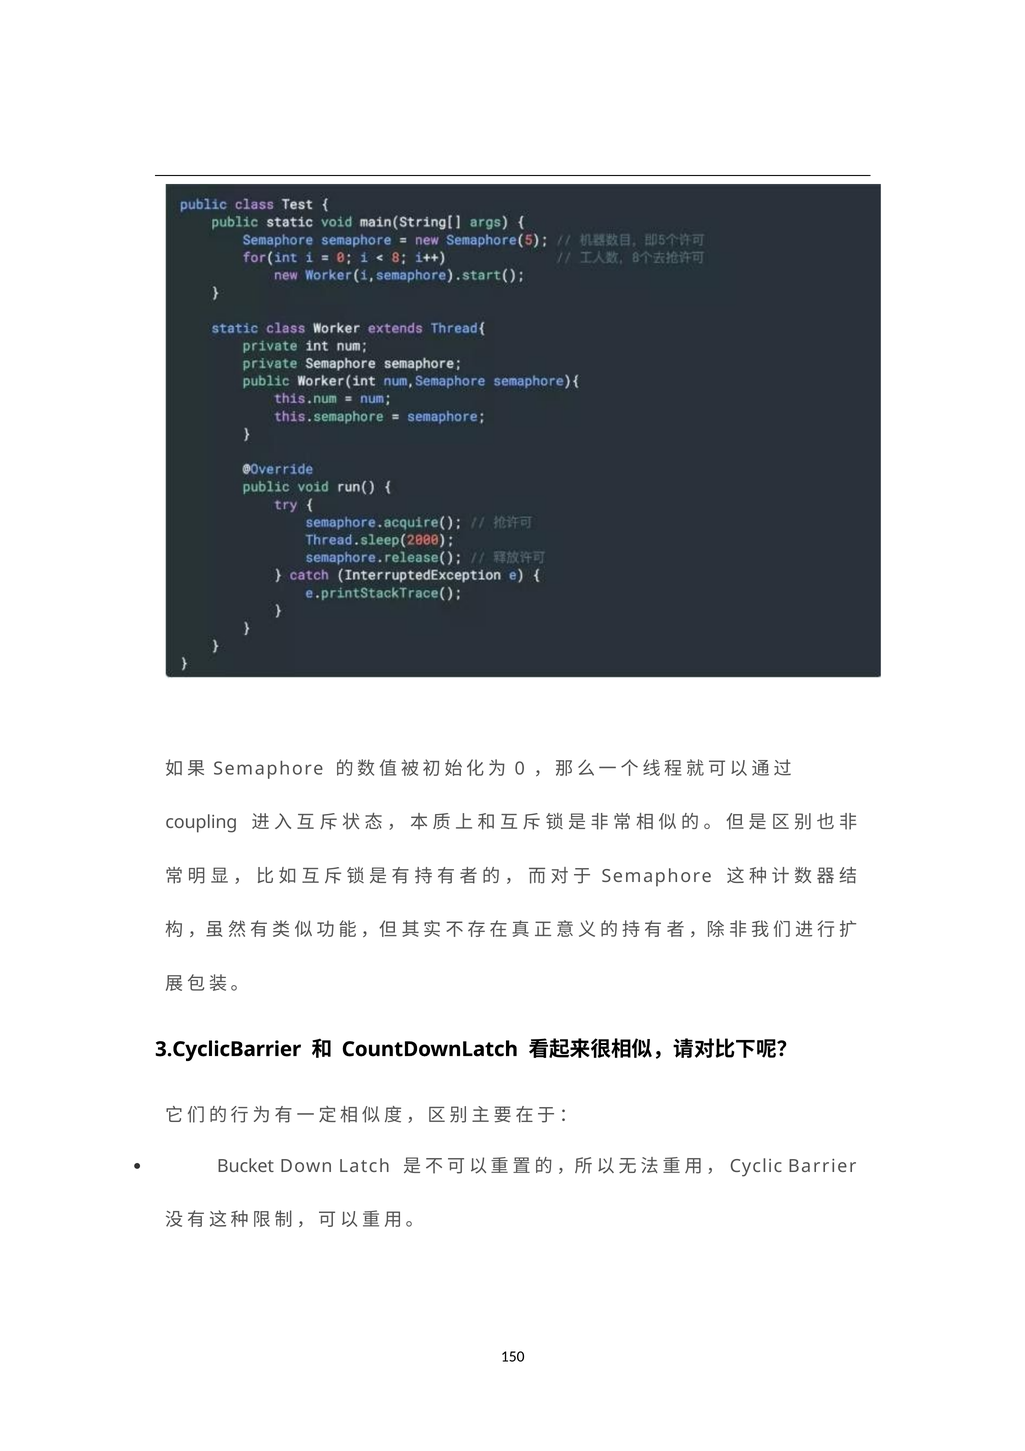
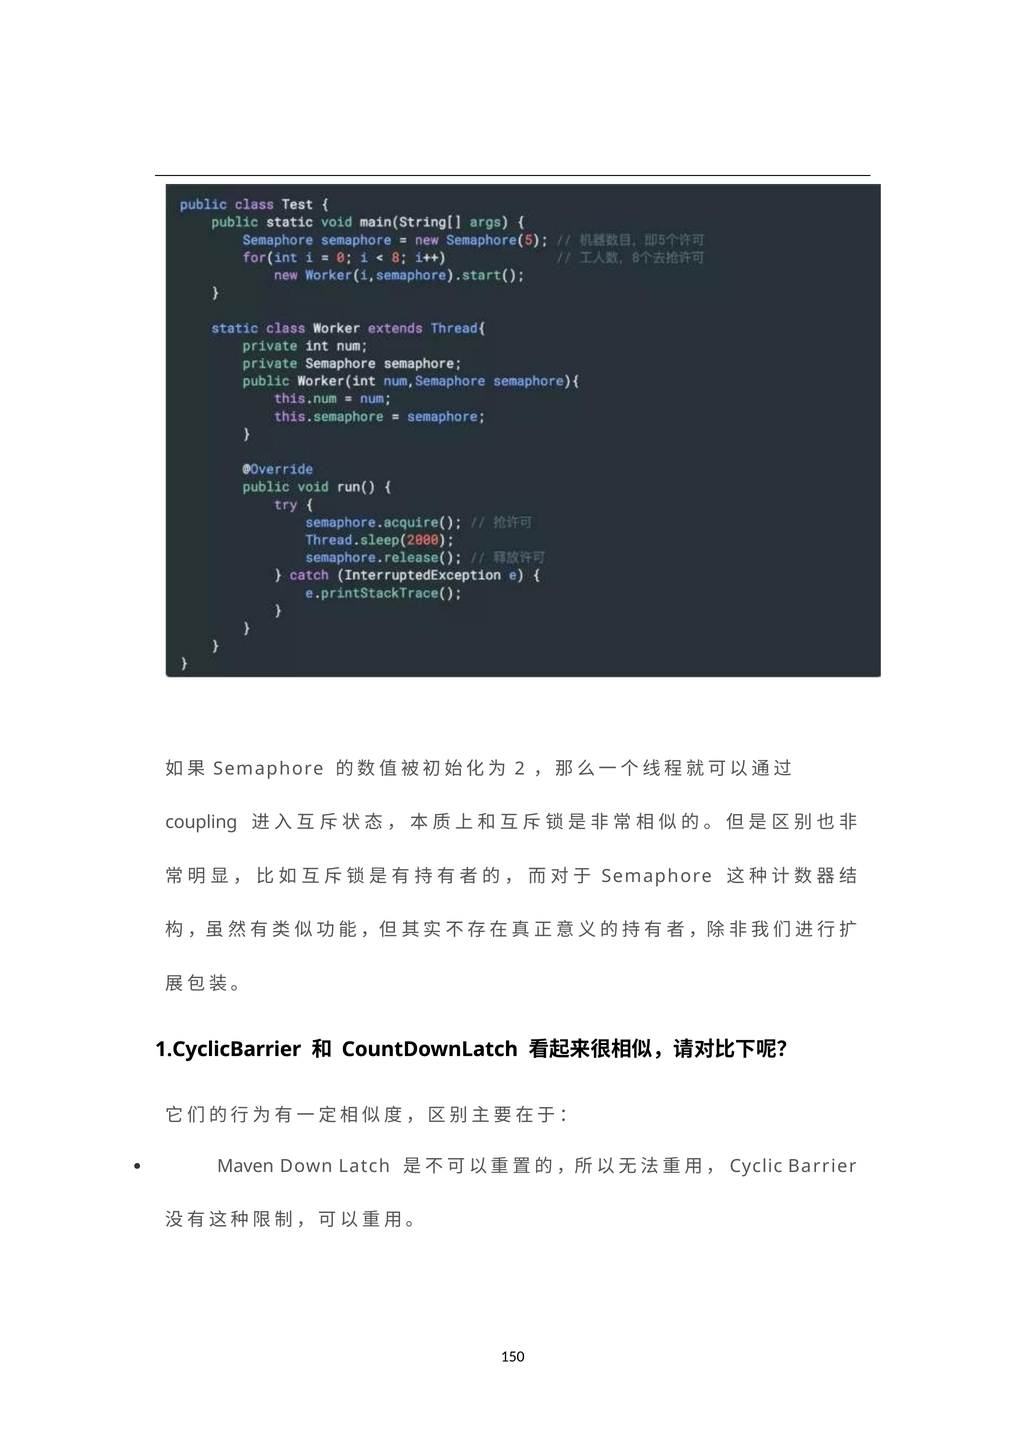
0: 0 -> 2 (520, 768)
3.CyclicBarrier: 3.CyclicBarrier -> 1.CyclicBarrier (228, 1049)
Bucket: Bucket -> Maven (245, 1166)
